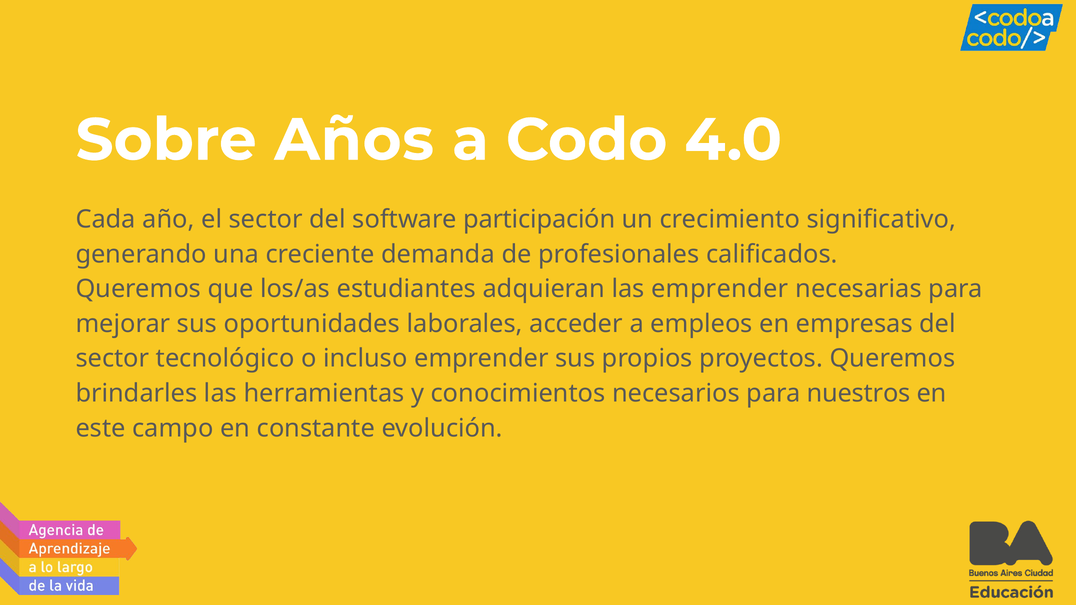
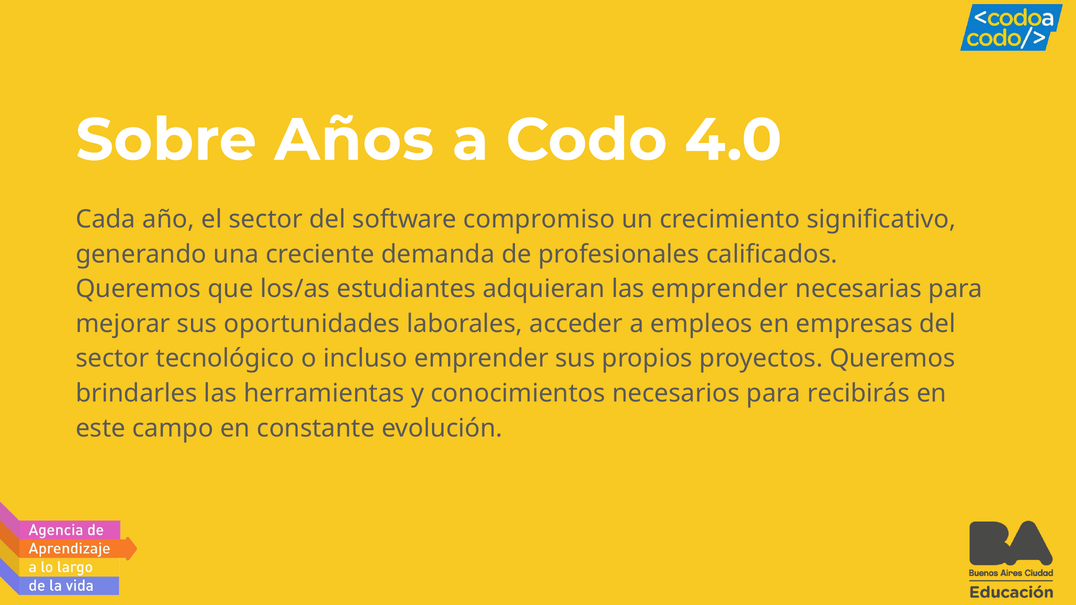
participación: participación -> compromiso (539, 220)
nuestros: nuestros -> recibirás (859, 394)
